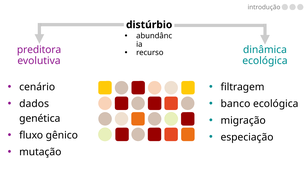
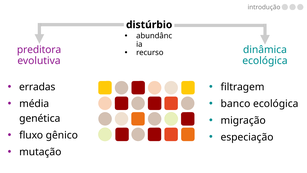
cenário: cenário -> erradas (37, 87)
dados: dados -> média (34, 104)
